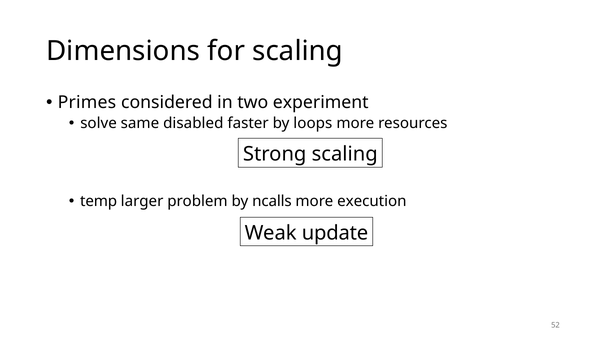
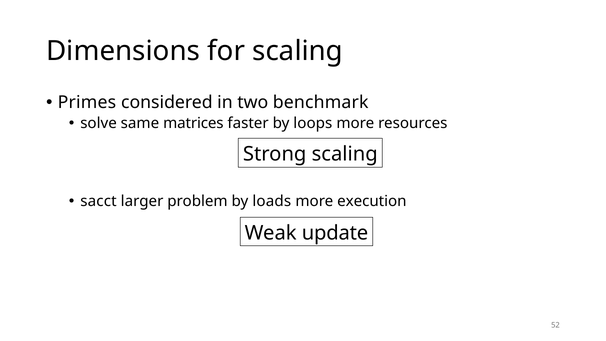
experiment: experiment -> benchmark (321, 102)
disabled: disabled -> matrices (193, 123)
temp: temp -> sacct (98, 201)
ncalls: ncalls -> loads (272, 201)
